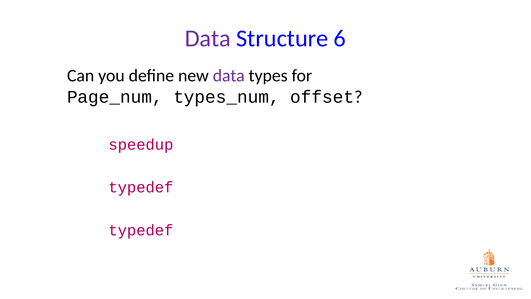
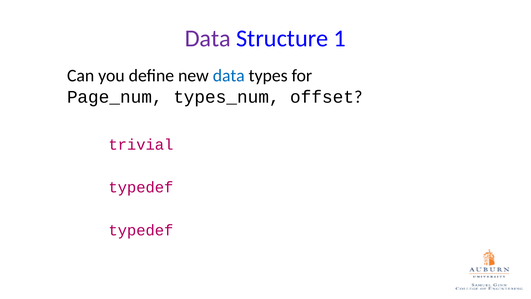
6: 6 -> 1 (340, 39)
data colour: purple -> blue (229, 76)
speedup: speedup -> trivial (141, 145)
